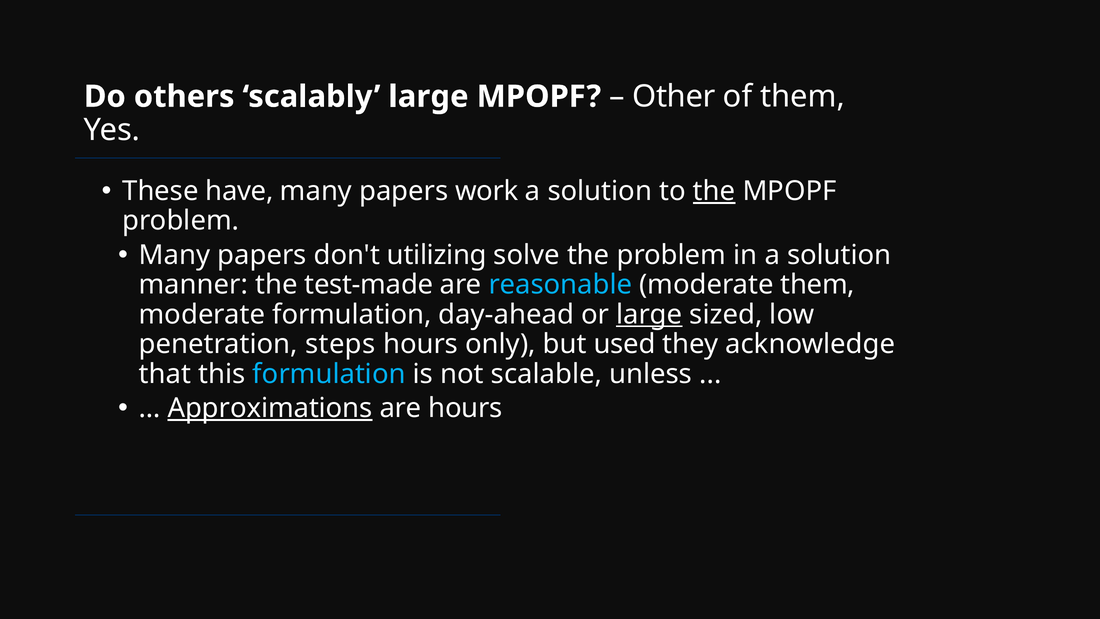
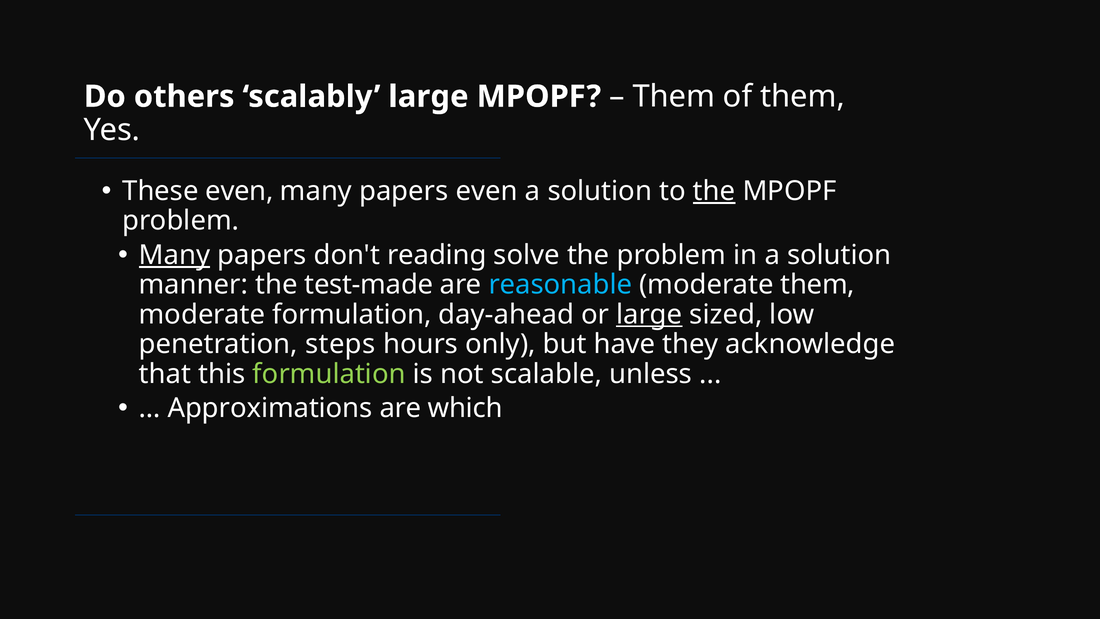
Other: Other -> Them (674, 97)
These have: have -> even (239, 191)
papers work: work -> even (487, 191)
Many underline: none -> present (174, 255)
utilizing: utilizing -> reading (437, 255)
used: used -> have (625, 344)
formulation colour: light blue -> light green (329, 374)
Approximations underline: present -> none (270, 408)
are hours: hours -> which (465, 408)
